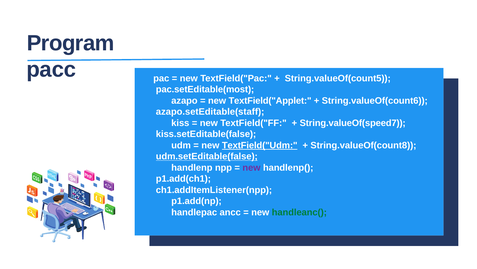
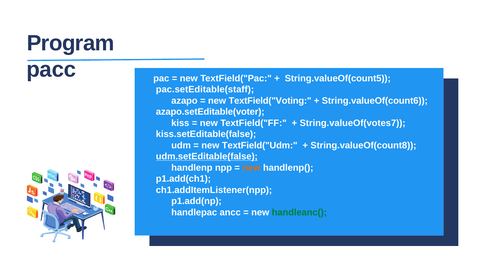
pac.setEditable(most: pac.setEditable(most -> pac.setEditable(staff (205, 89)
TextField("Applet: TextField("Applet -> TextField("Voting (270, 100)
azapo.setEditable(staff: azapo.setEditable(staff -> azapo.setEditable(voter (210, 112)
String.valueOf(speed7: String.valueOf(speed7 -> String.valueOf(votes7 (353, 123)
TextField("Udm underline: present -> none (260, 145)
new colour: purple -> orange (251, 167)
